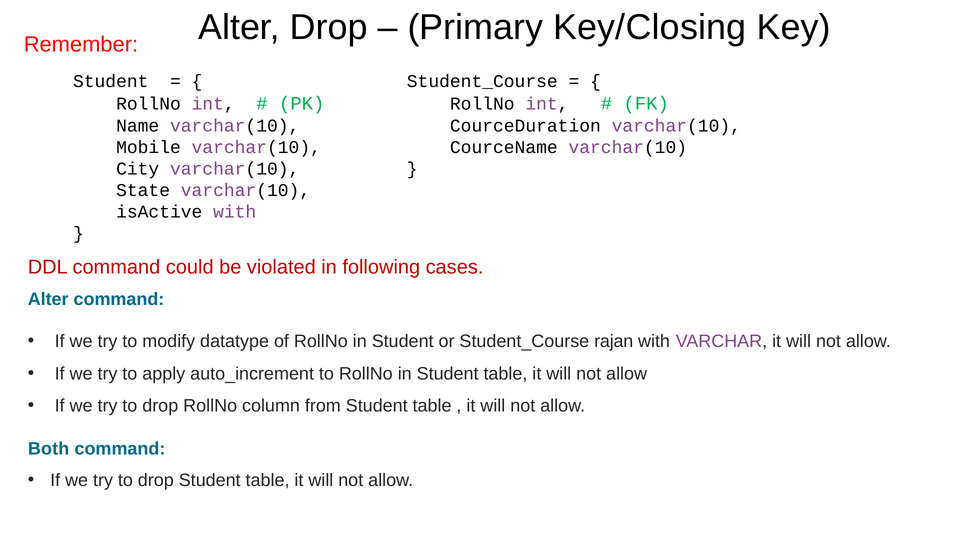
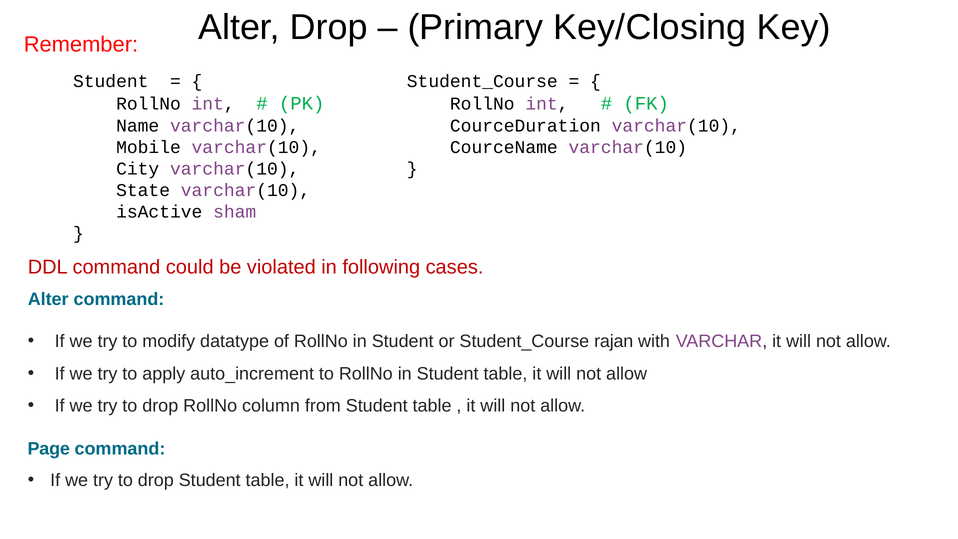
isActive with: with -> sham (235, 212)
Both: Both -> Page (49, 449)
